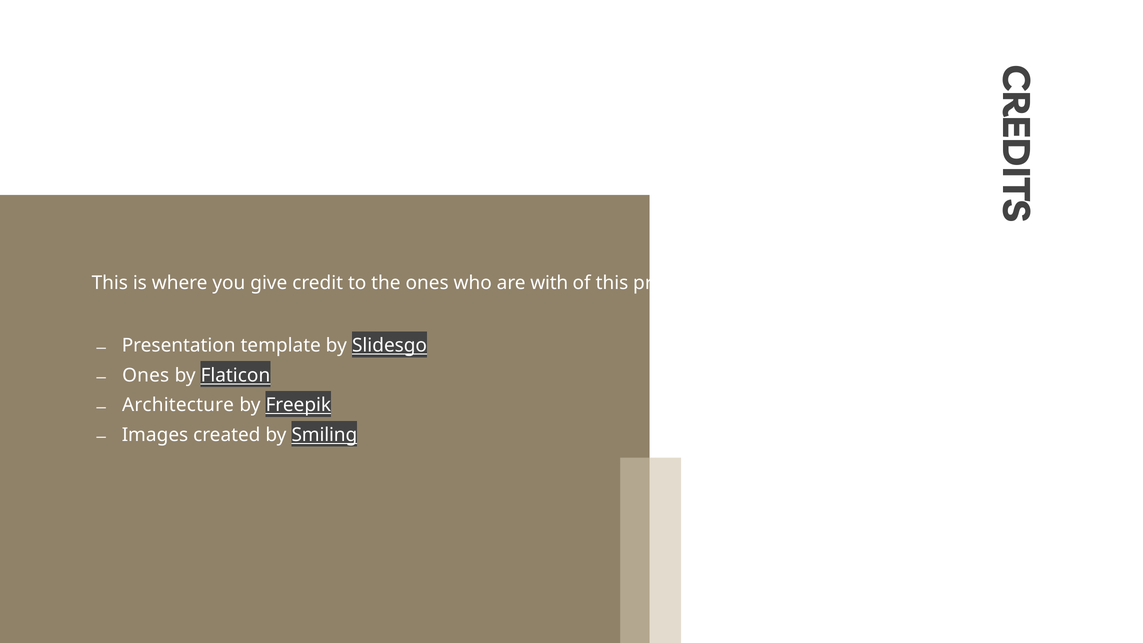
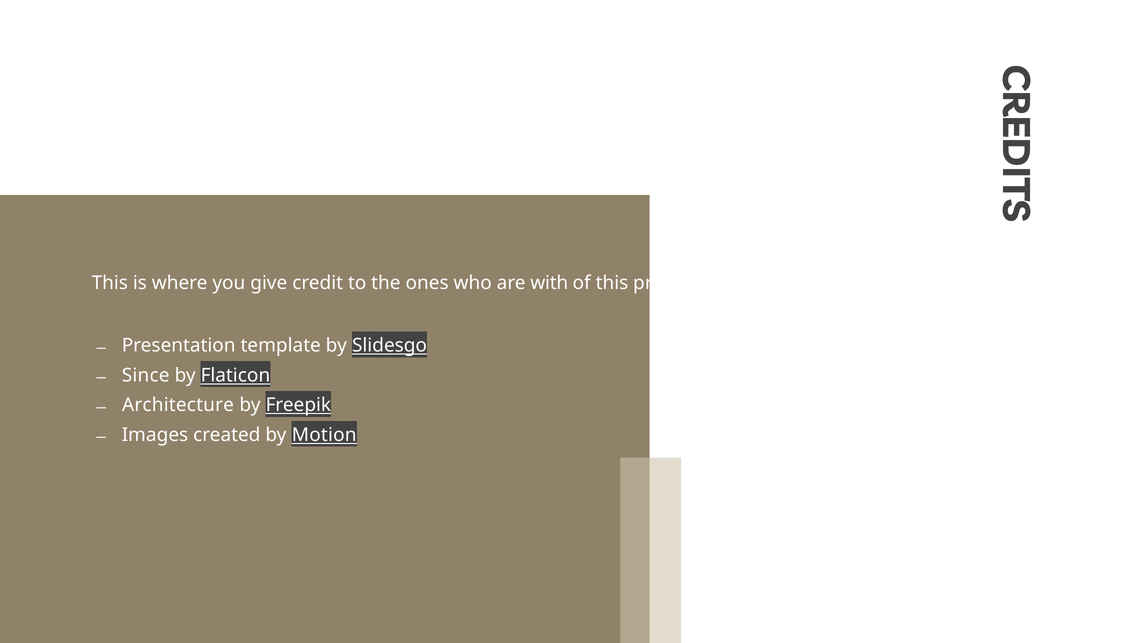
Ones: Ones -> Since (146, 375)
Smiling: Smiling -> Motion (324, 435)
